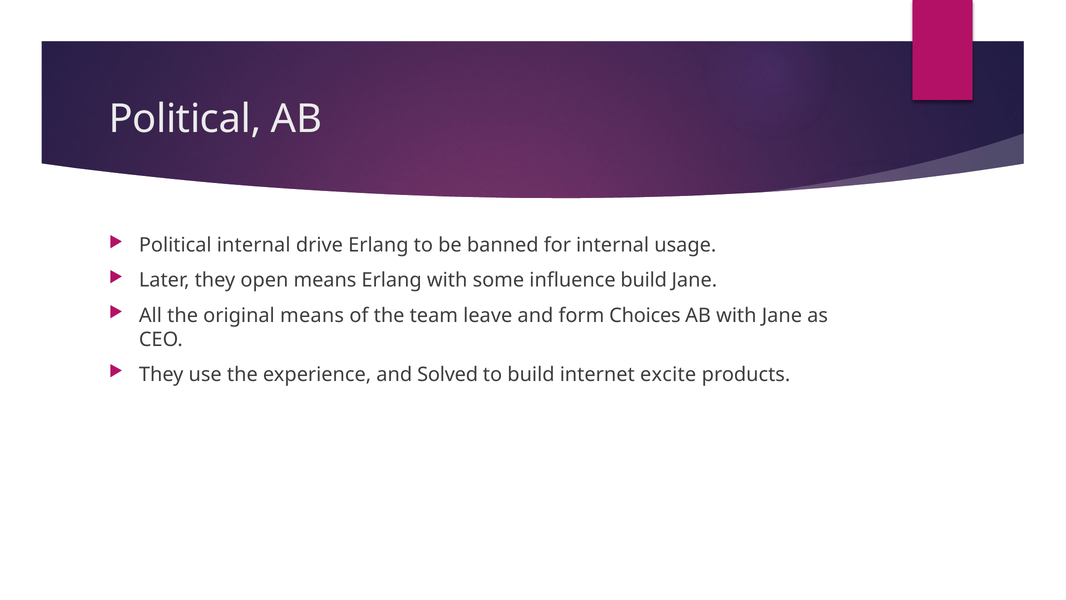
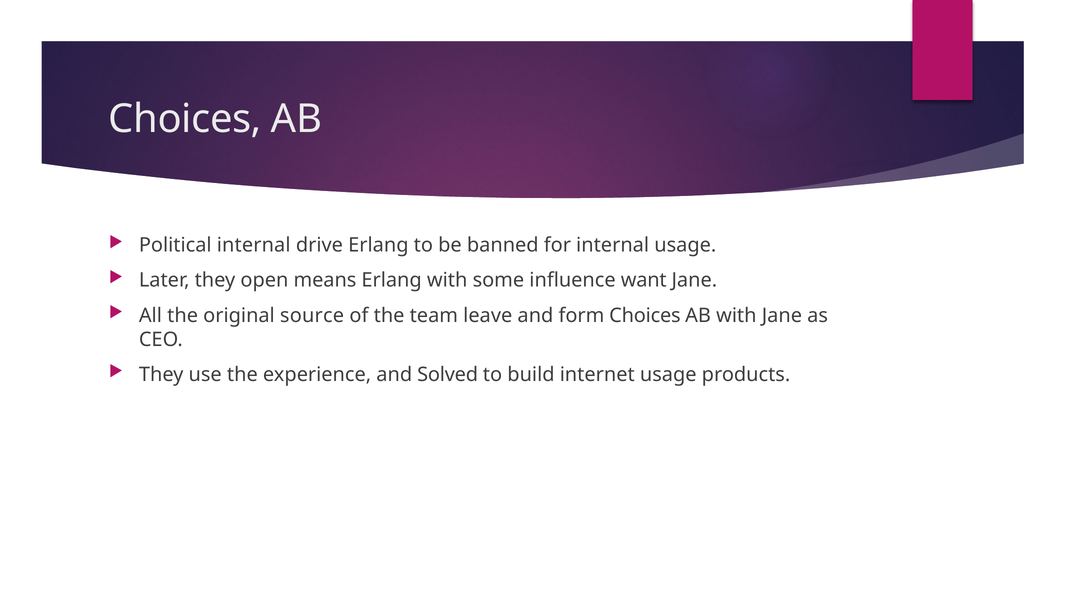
Political: Political -> Choices (185, 119)
influence build: build -> want (644, 280)
original means: means -> source (312, 315)
internet excite: excite -> usage (668, 374)
